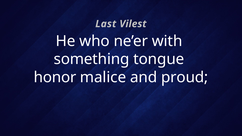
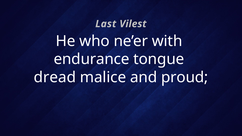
something: something -> endurance (92, 59)
honor: honor -> dread (55, 77)
